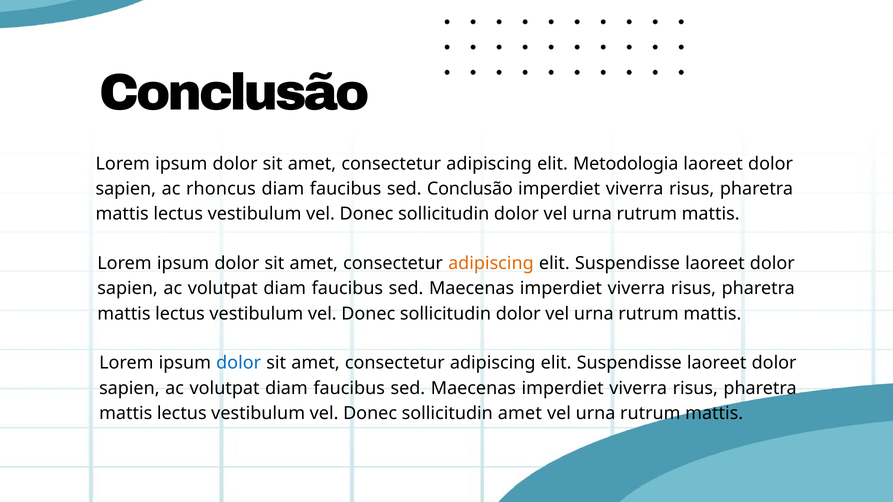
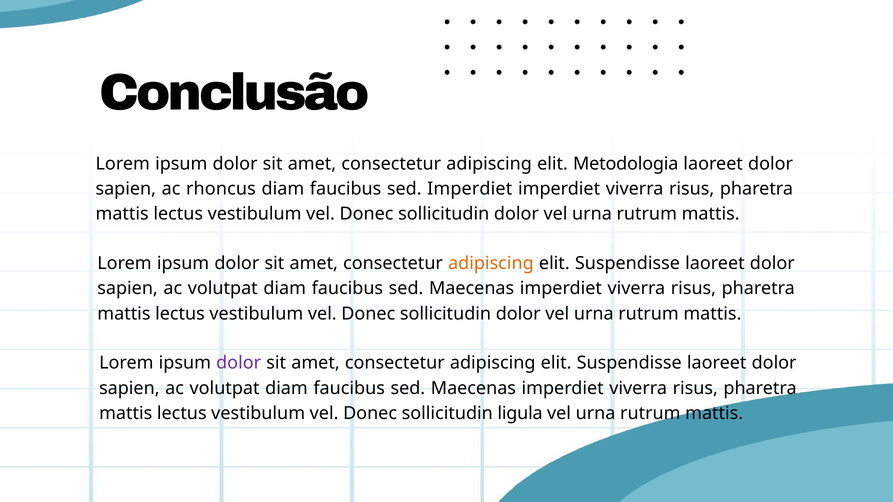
sed Conclusão: Conclusão -> Imperdiet (470, 189)
dolor colour: blue -> purple (239, 363)
sollicitudin amet: amet -> ligula (520, 414)
